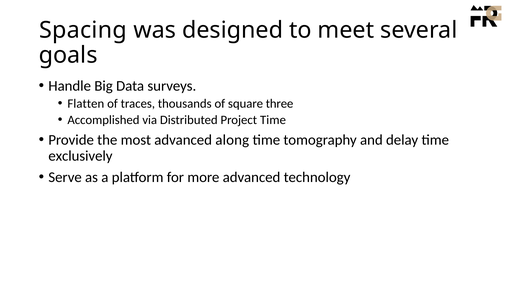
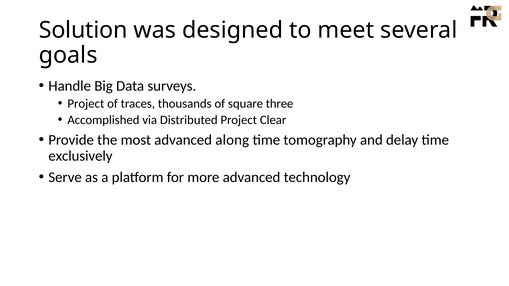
Spacing: Spacing -> Solution (83, 30)
Flatten: Flatten -> Project (86, 104)
Project Time: Time -> Clear (273, 120)
